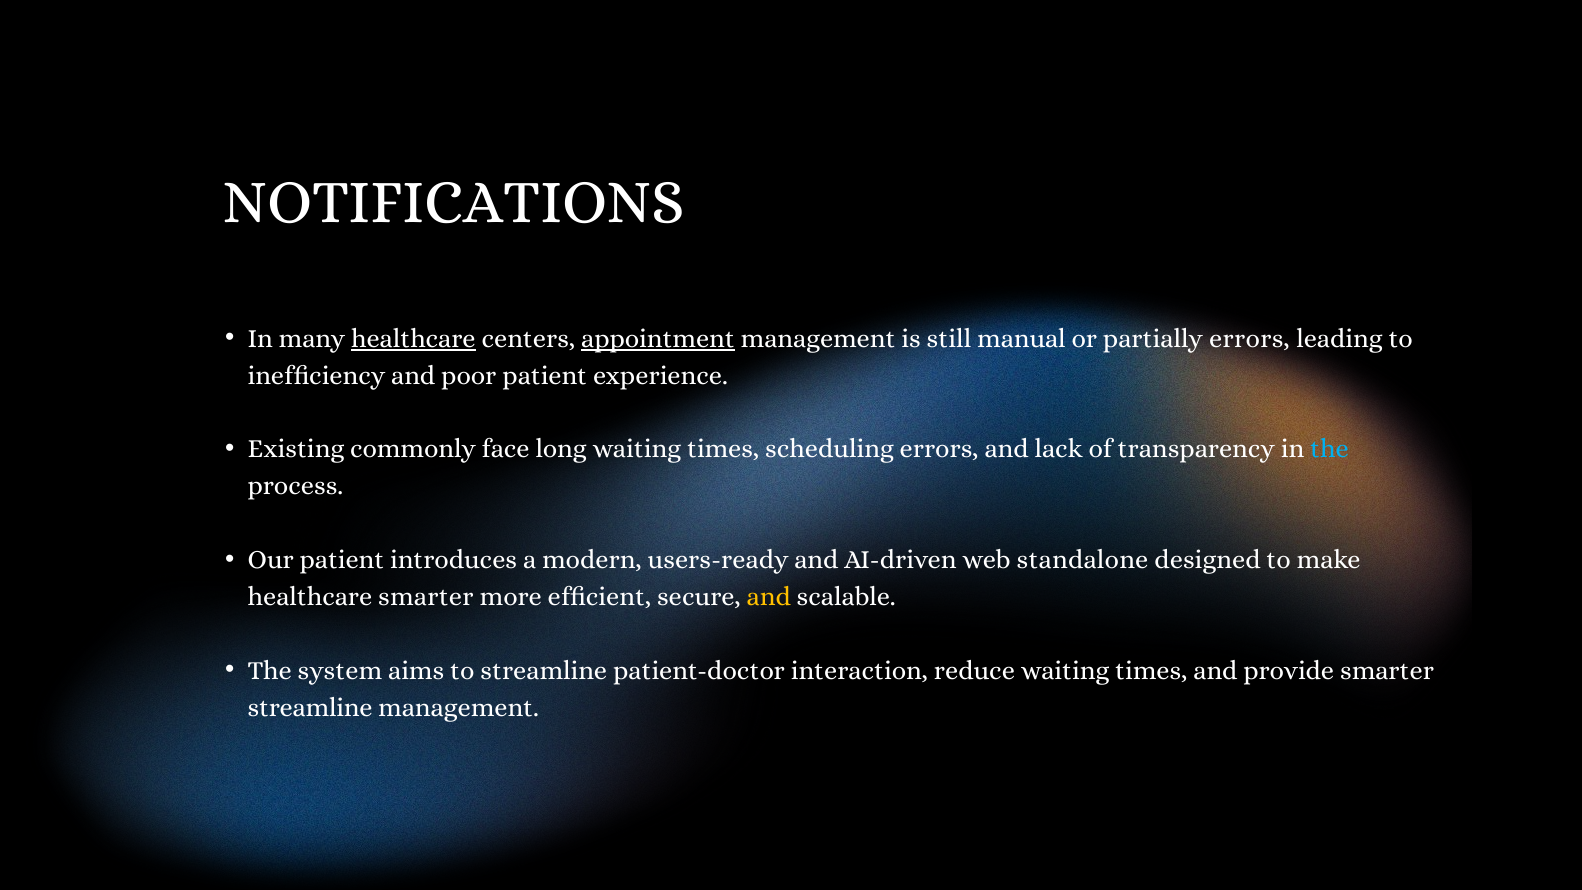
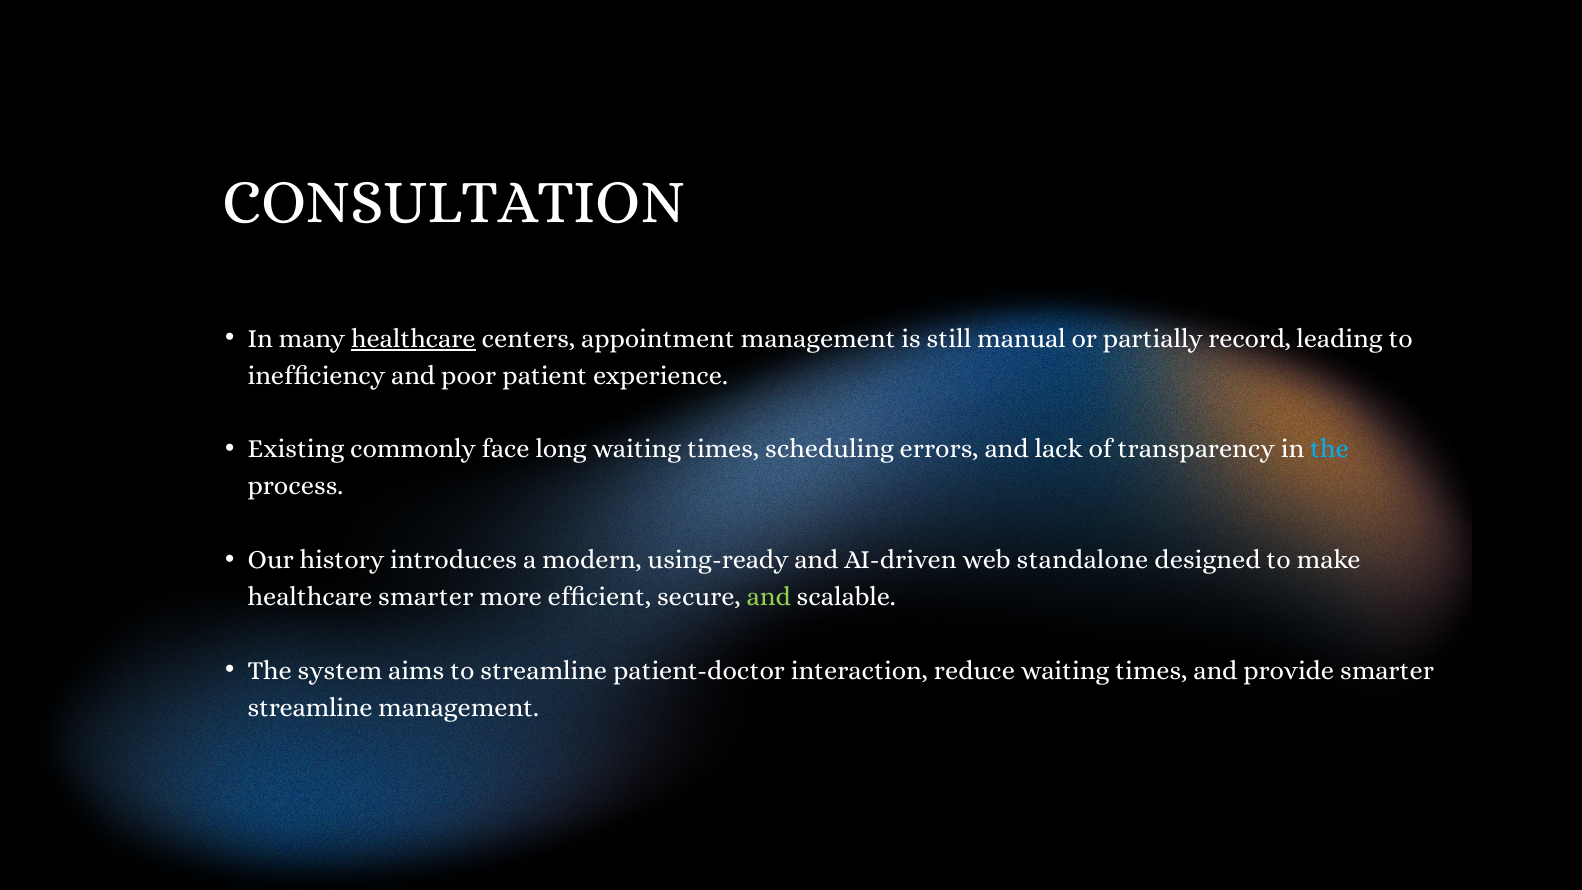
NOTIFICATIONS: NOTIFICATIONS -> CONSULTATION (454, 202)
appointment underline: present -> none (658, 338)
partially errors: errors -> record (1250, 338)
Our patient: patient -> history (342, 560)
users-ready: users-ready -> using-ready (718, 560)
and colour: yellow -> light green (769, 597)
